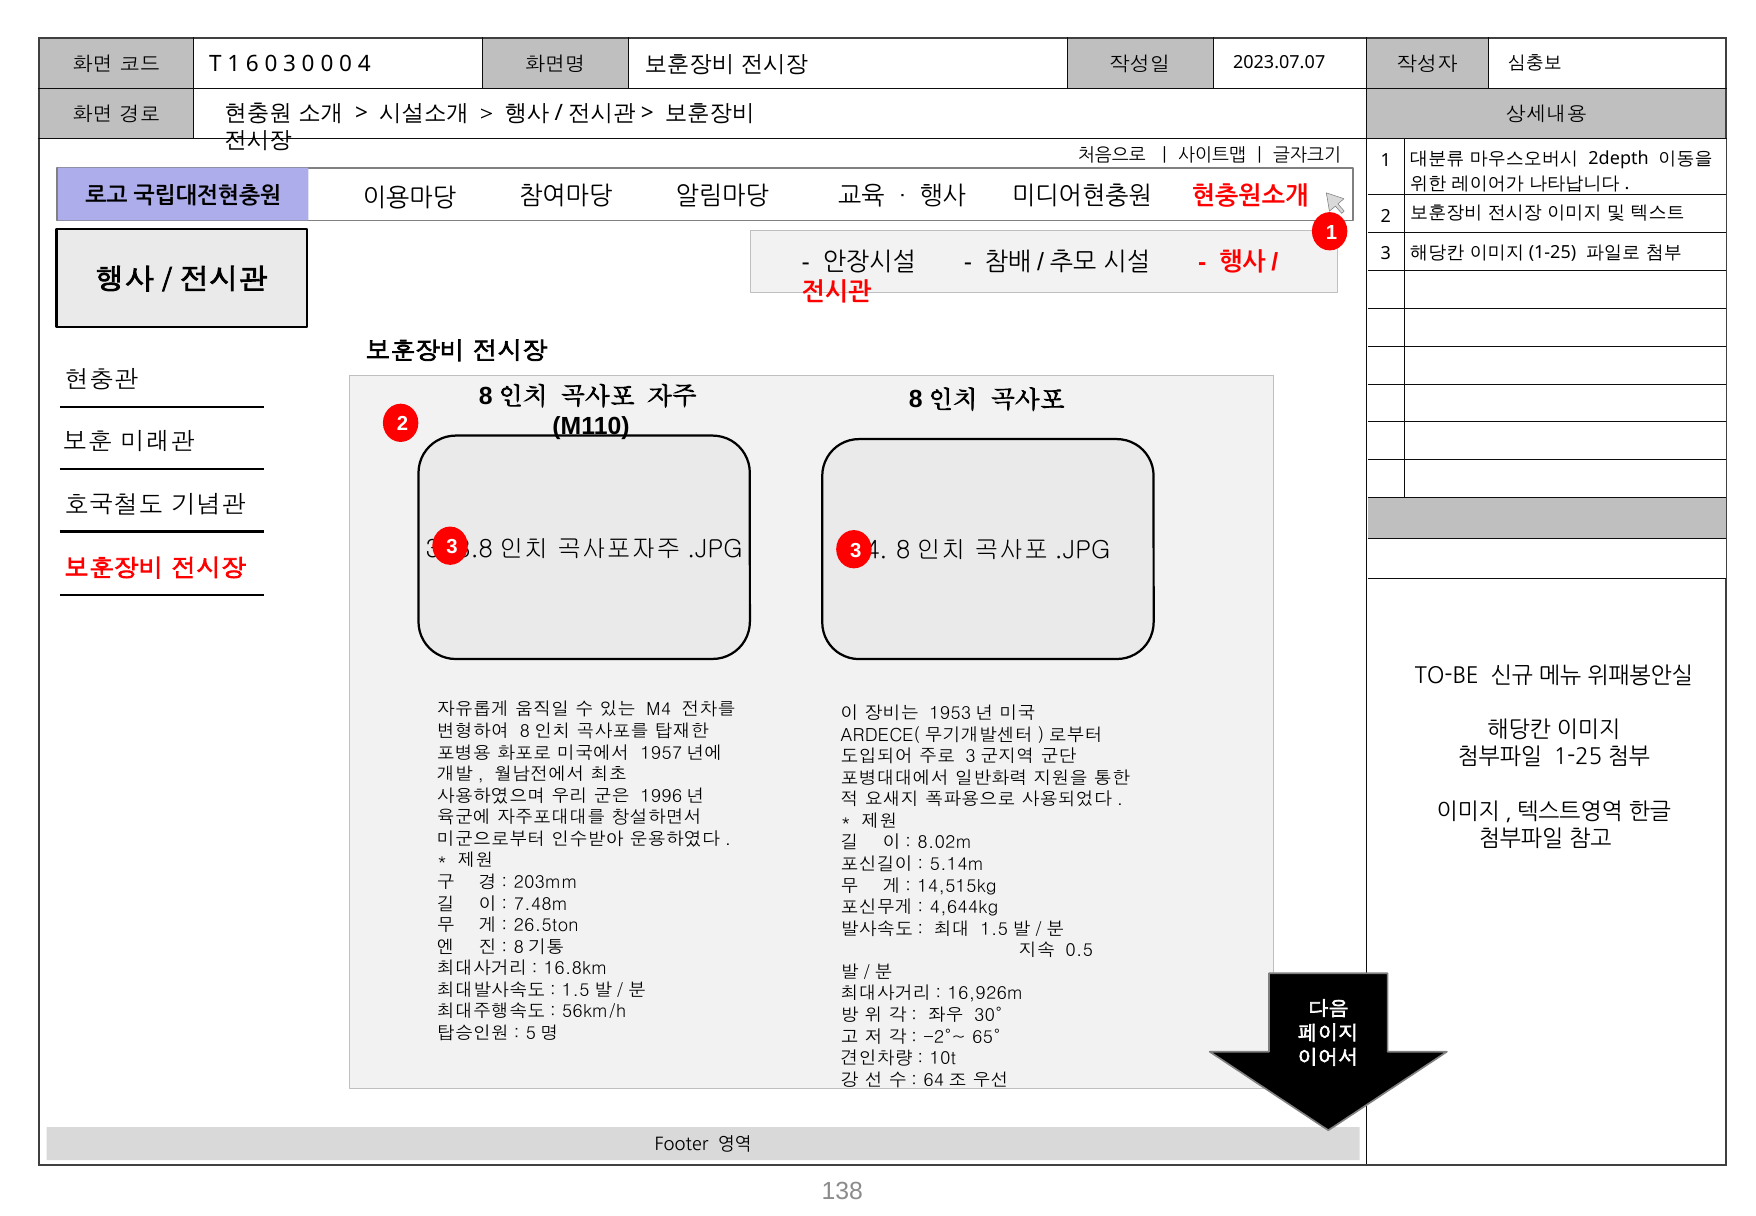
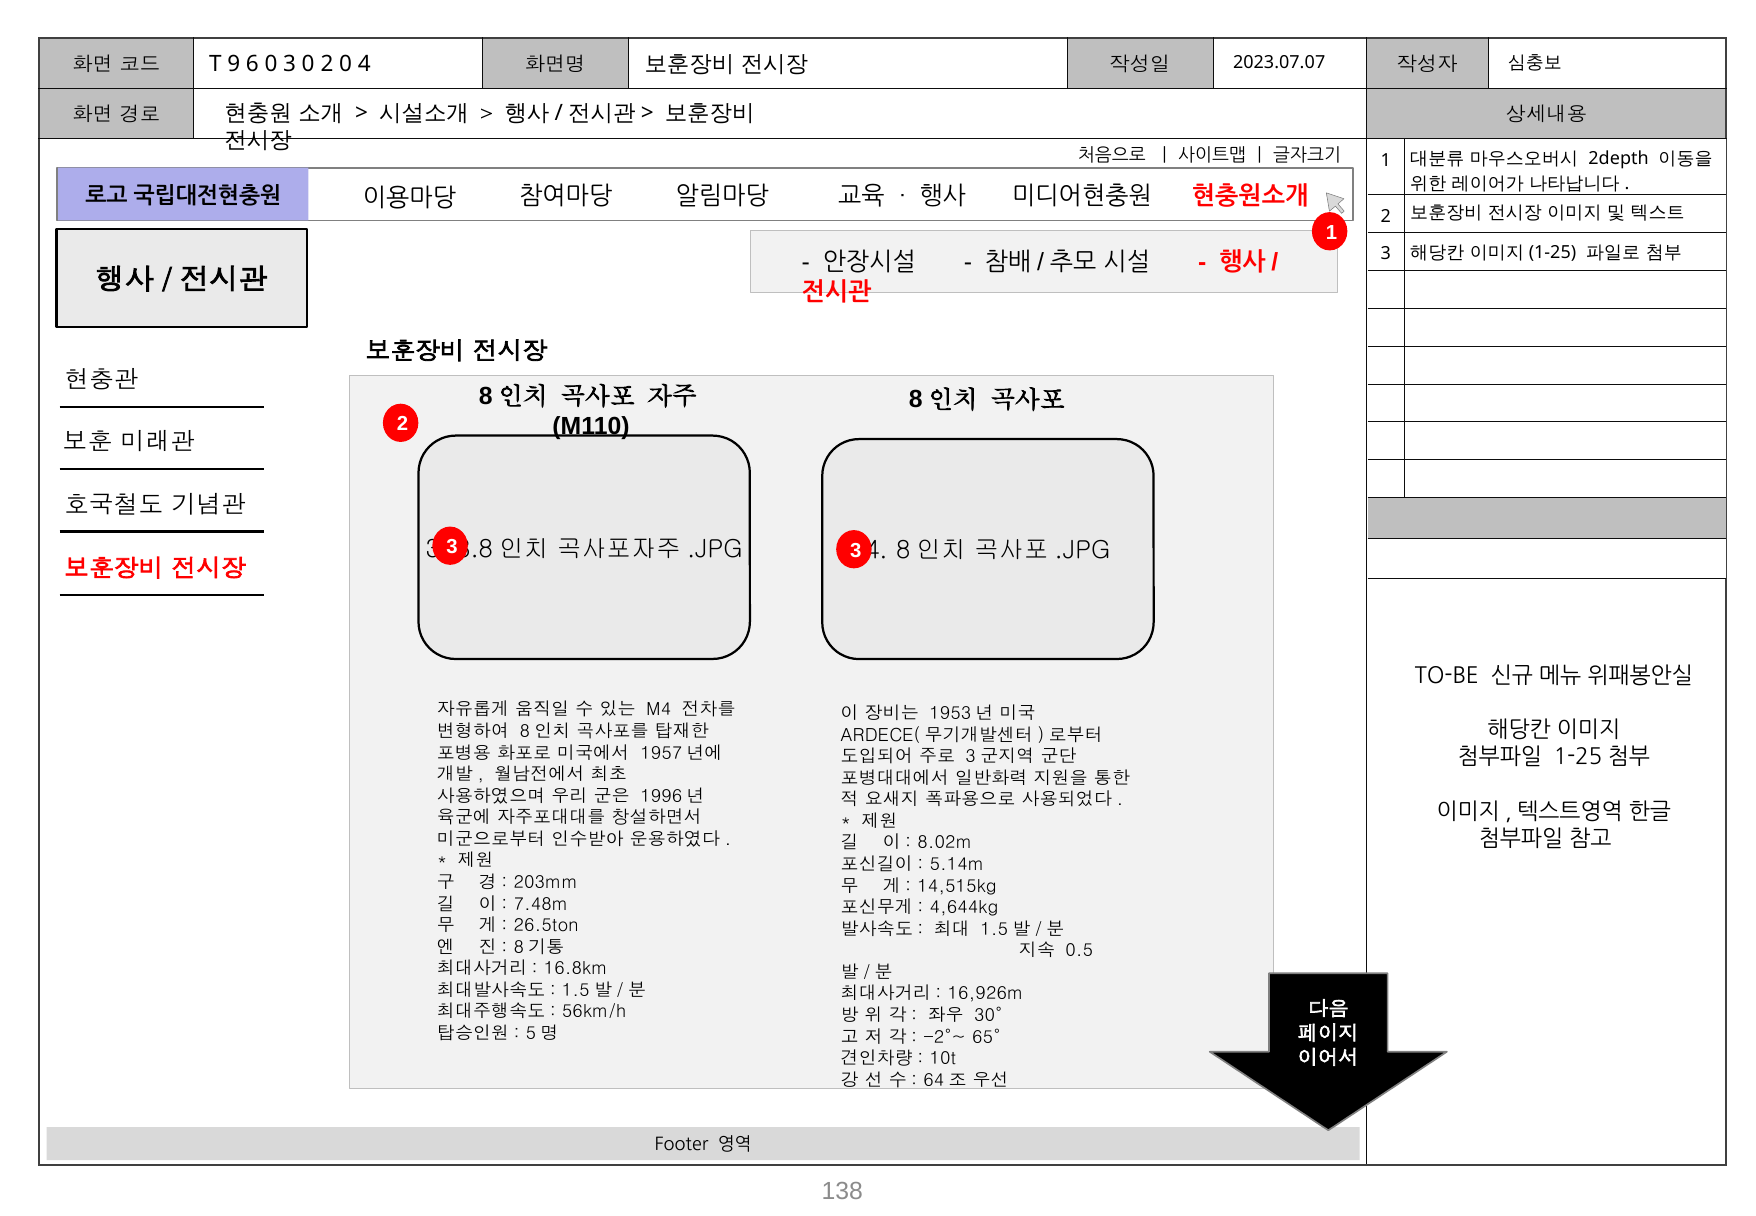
T 1: 1 -> 9 (234, 64)
3 0 0: 0 -> 2 (327, 64)
